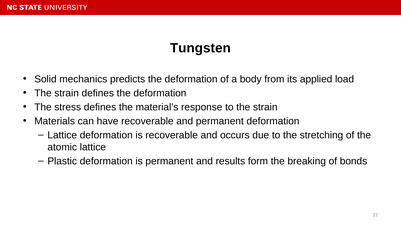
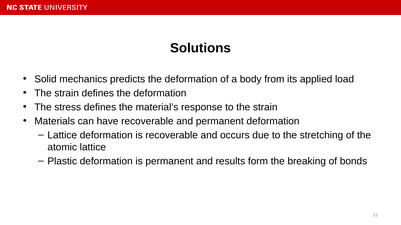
Tungsten: Tungsten -> Solutions (200, 48)
